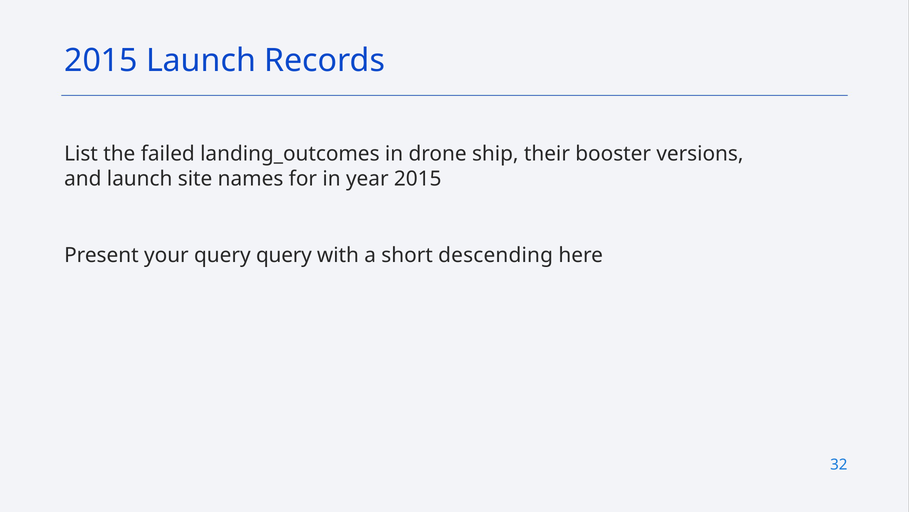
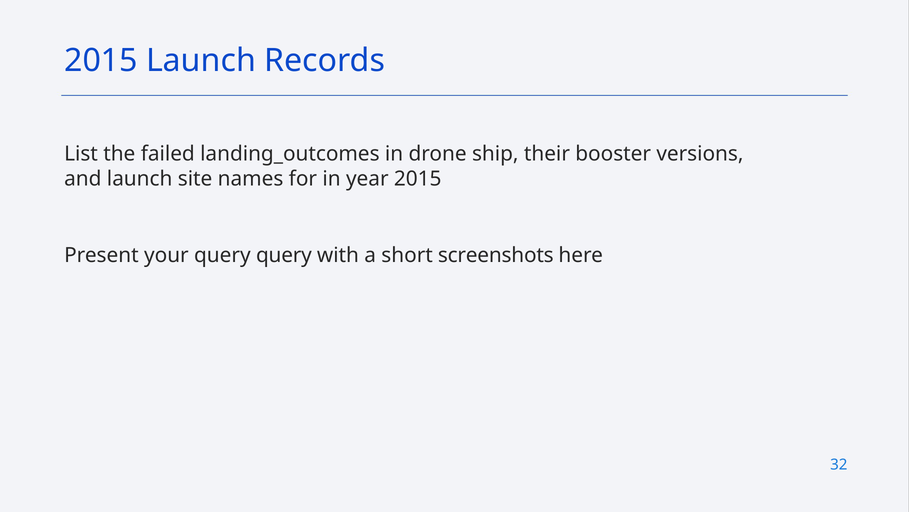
descending: descending -> screenshots (496, 255)
